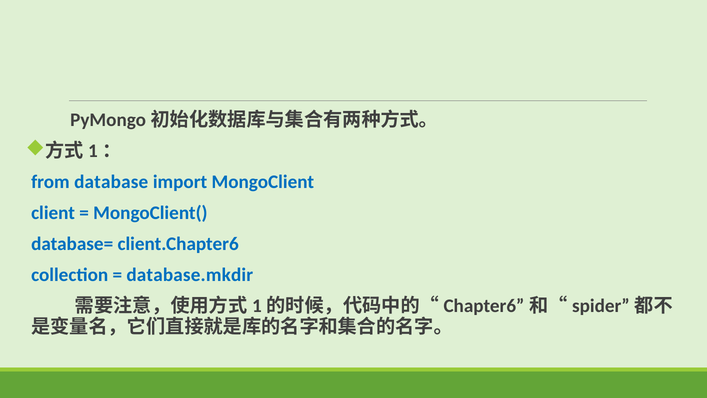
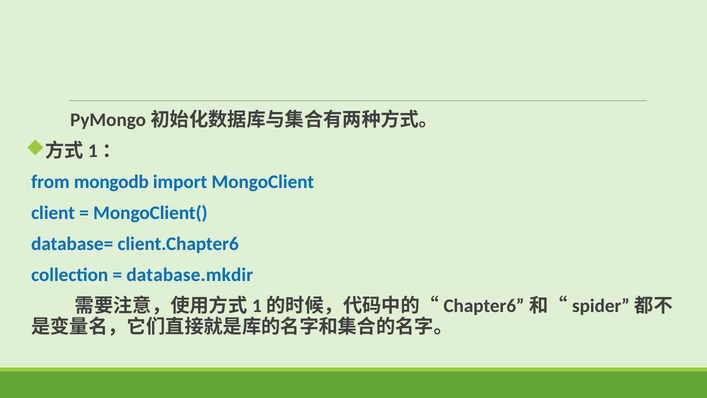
database: database -> mongodb (111, 182)
